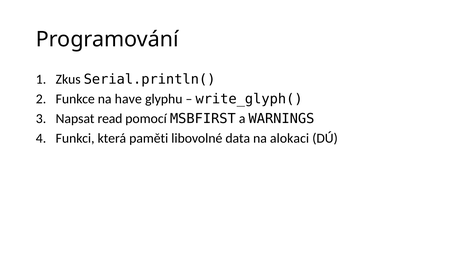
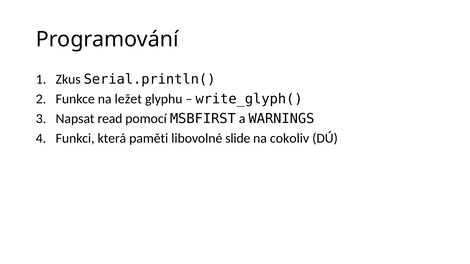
have: have -> ležet (128, 99)
data: data -> slide (238, 139)
alokaci: alokaci -> cokoliv (290, 139)
